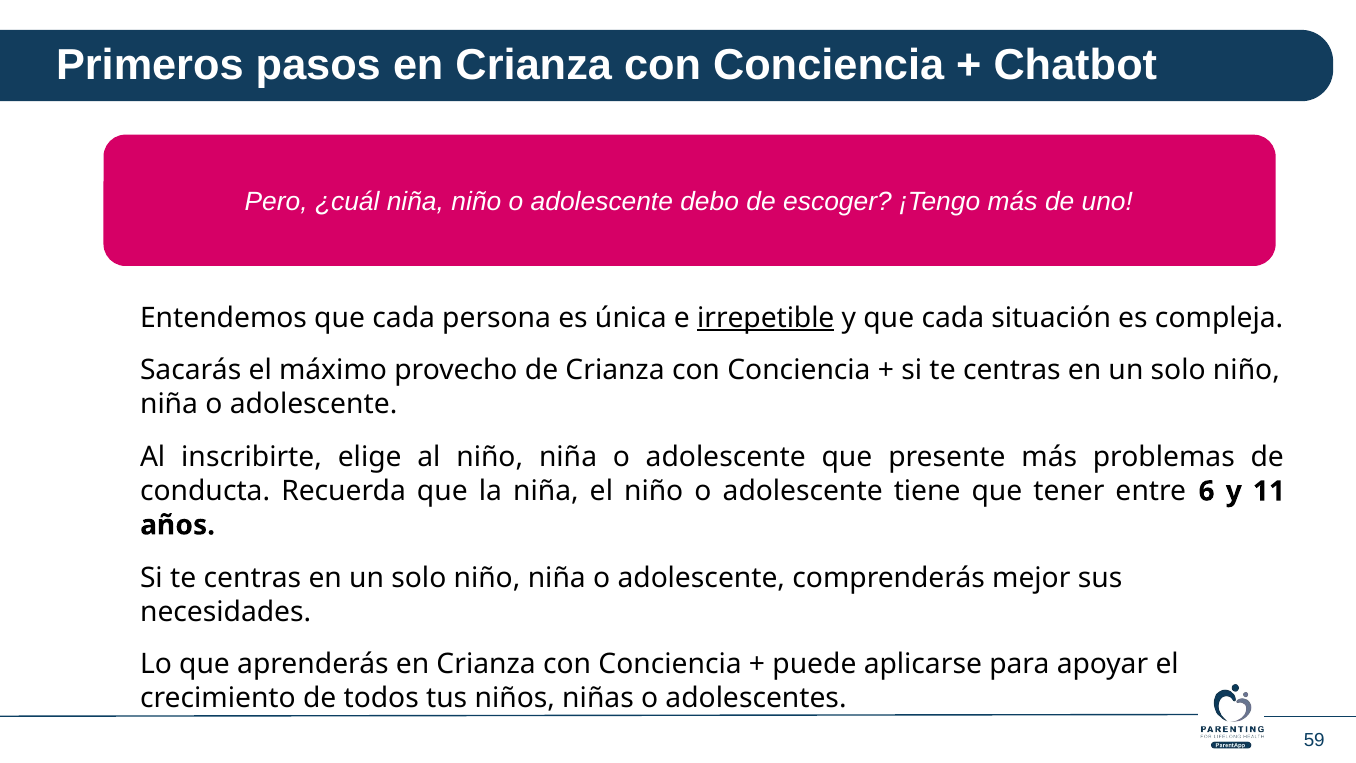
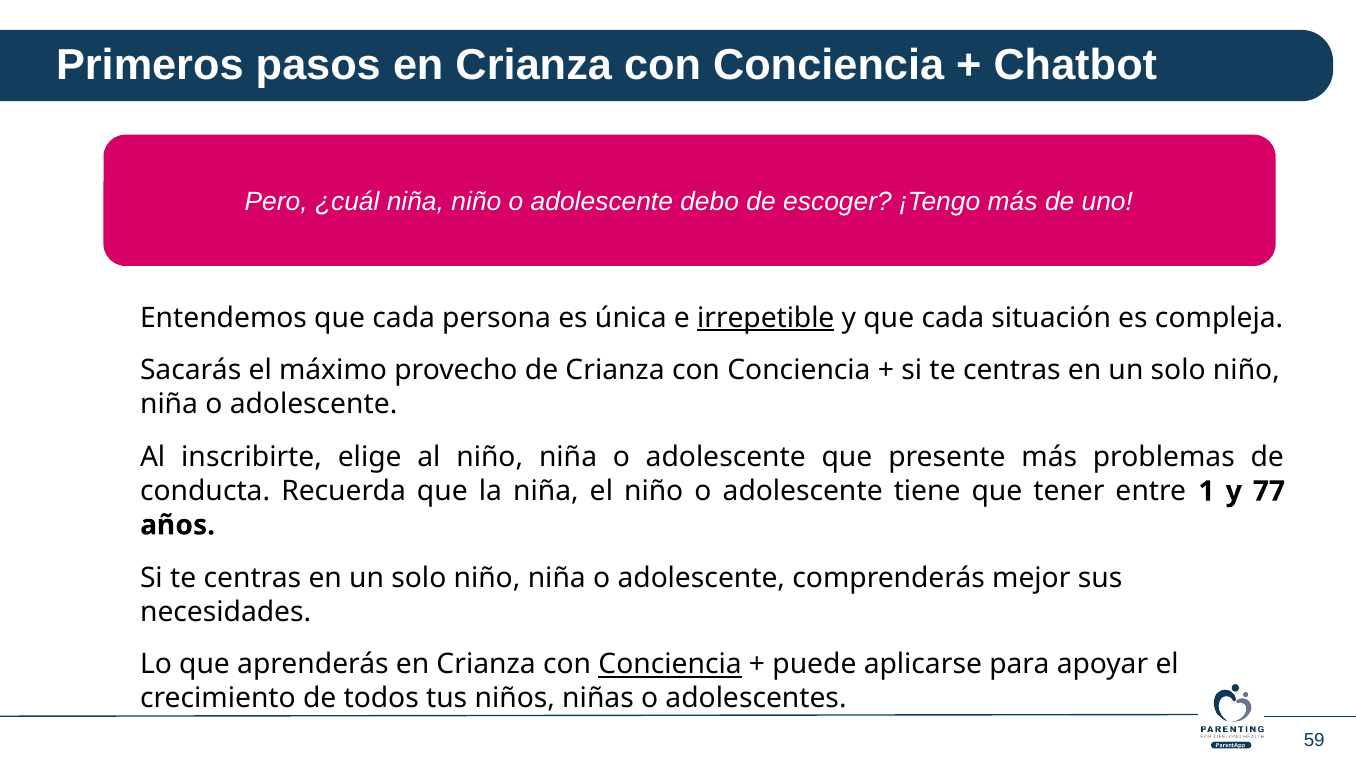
6: 6 -> 1 (1207, 491)
11: 11 -> 77 (1269, 491)
Conciencia underline: none -> present (670, 664)
